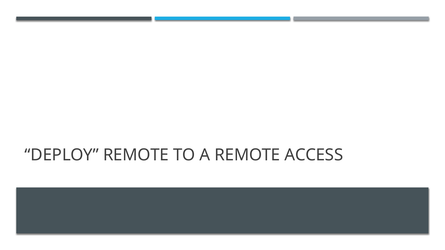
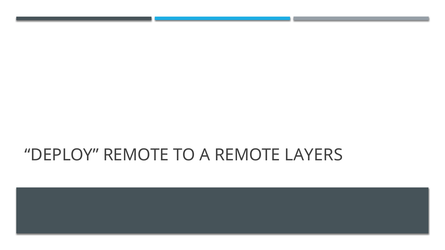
ACCESS: ACCESS -> LAYERS (314, 155)
